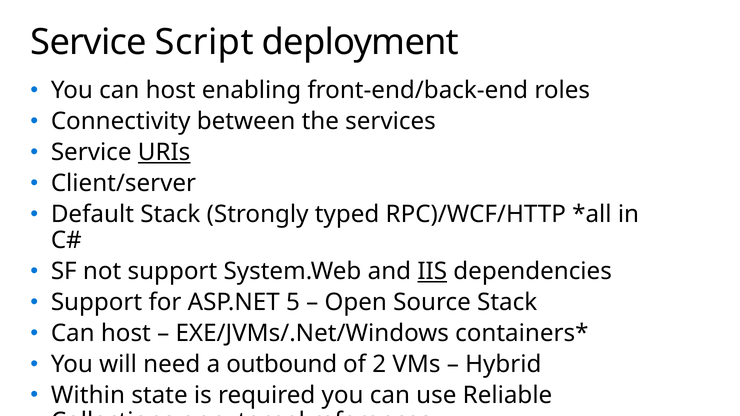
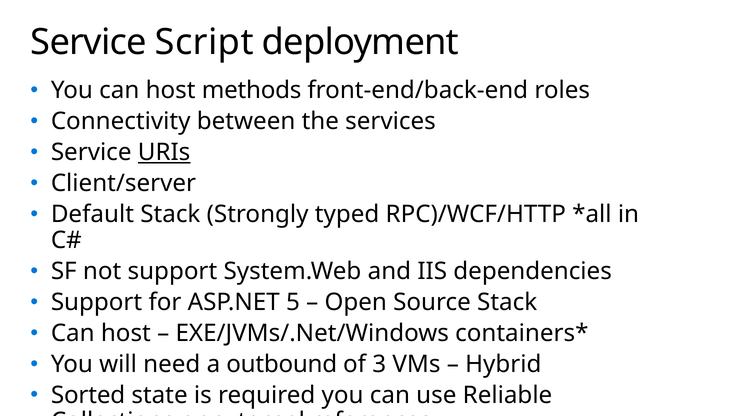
enabling: enabling -> methods (252, 91)
IIS underline: present -> none (432, 272)
2: 2 -> 3 (379, 365)
Within: Within -> Sorted (88, 395)
